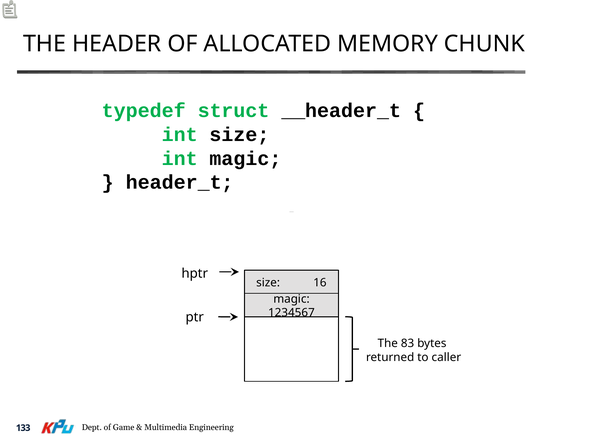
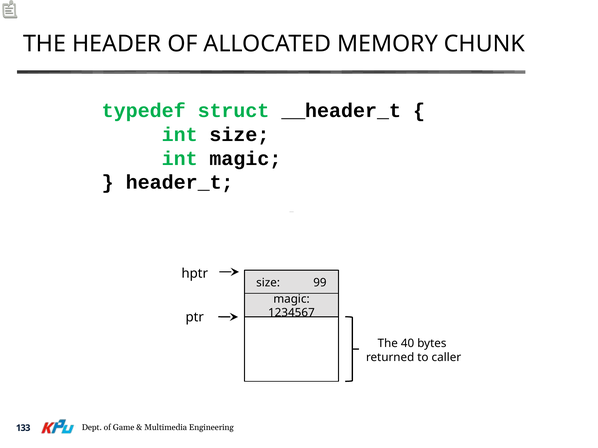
16: 16 -> 99 (320, 283)
83: 83 -> 40 (407, 344)
